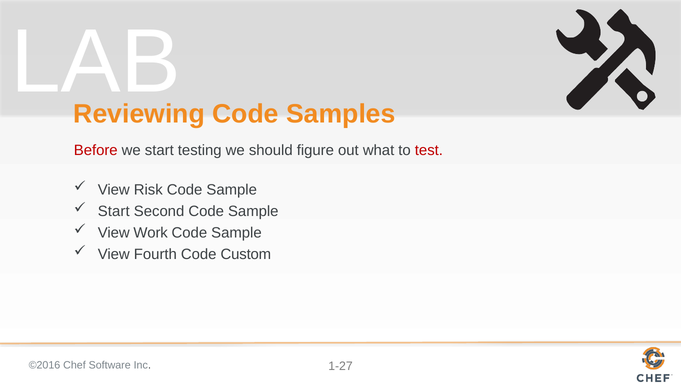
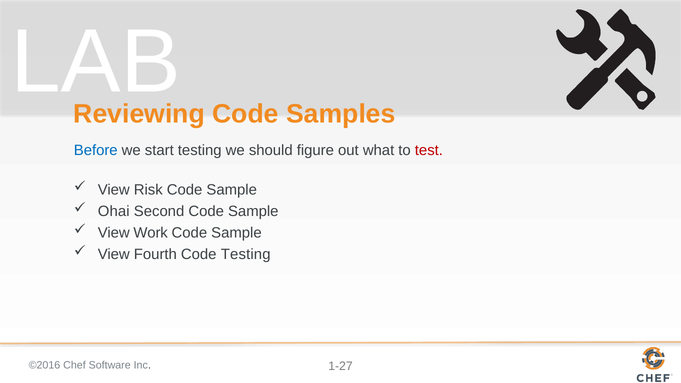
Before colour: red -> blue (96, 150)
Start: Start -> Ohai (114, 211)
Code Custom: Custom -> Testing (246, 254)
